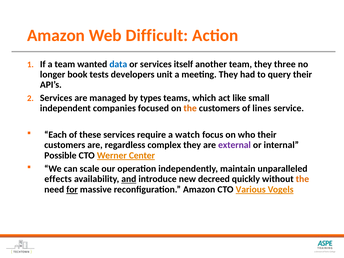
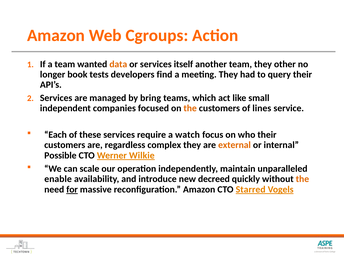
Difficult: Difficult -> Cgroups (157, 35)
data colour: blue -> orange (118, 64)
three: three -> other (285, 64)
unit: unit -> find (165, 74)
types: types -> bring (151, 98)
external colour: purple -> orange (234, 145)
Center: Center -> Wilkie (142, 155)
effects: effects -> enable (58, 179)
and underline: present -> none (129, 179)
Various: Various -> Starred (251, 190)
